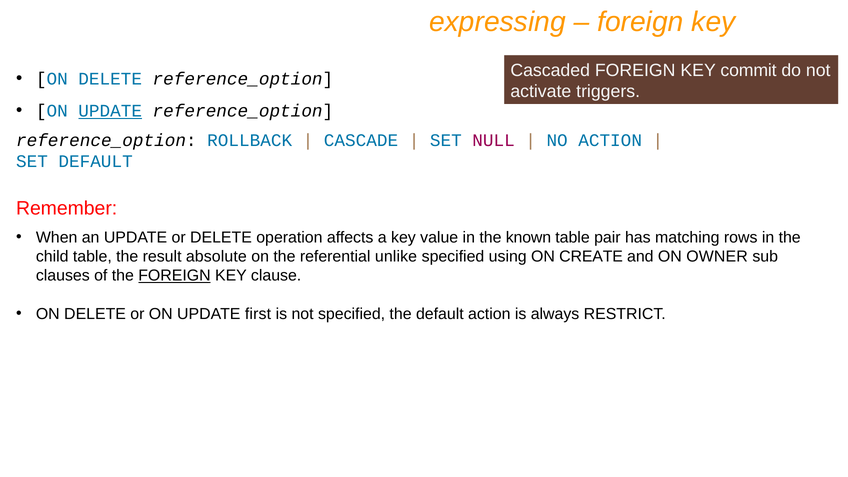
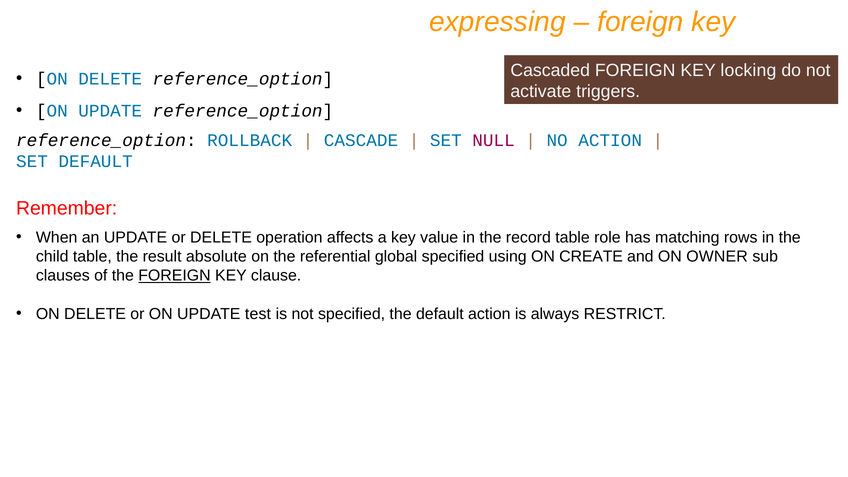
commit: commit -> locking (748, 70)
UPDATE underline: present -> none (110, 111)
known: known -> record (528, 238)
pair: pair -> role (607, 238)
unlike: unlike -> global (396, 257)
first: first -> test (258, 314)
